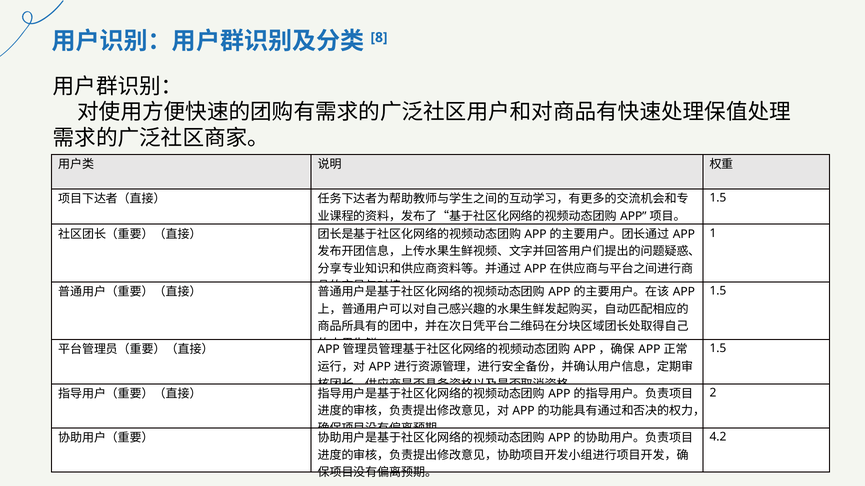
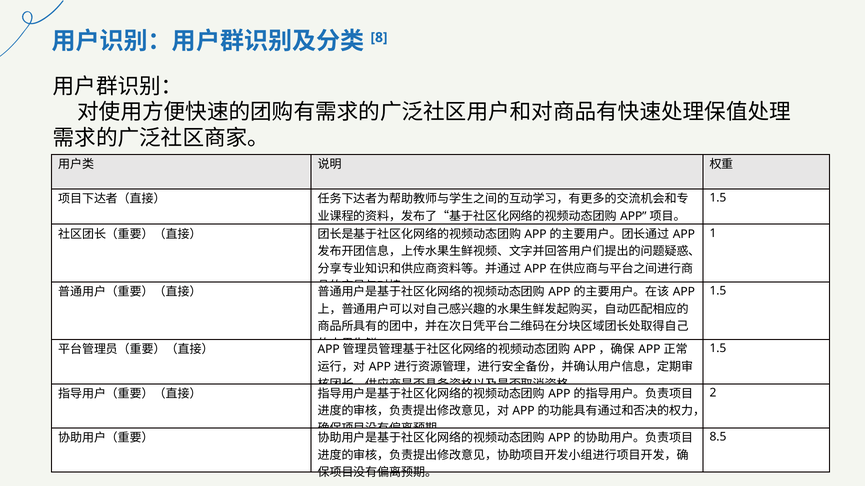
4.2: 4.2 -> 8.5 (718, 437)
